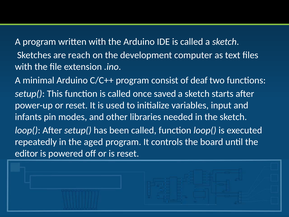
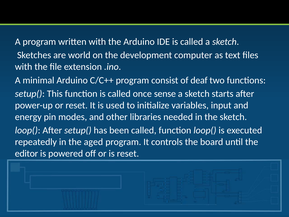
reach: reach -> world (79, 55)
saved: saved -> sense (165, 94)
infants: infants -> energy (28, 117)
